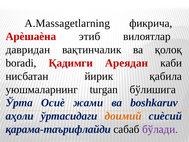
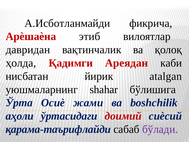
А.Massagetlarning: А.Massagetlarning -> А.Исботланмайди (67, 23)
boradi: boradi -> ҳолда (21, 63)
қабила: қабила -> atalgan (166, 76)
turgan: turgan -> shahar (104, 89)
boshkaruv: boshkaruv -> boshchilik (154, 103)
доимий colour: orange -> red (123, 116)
